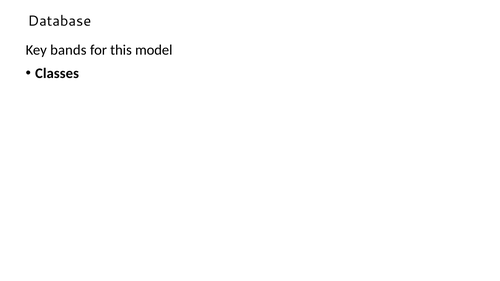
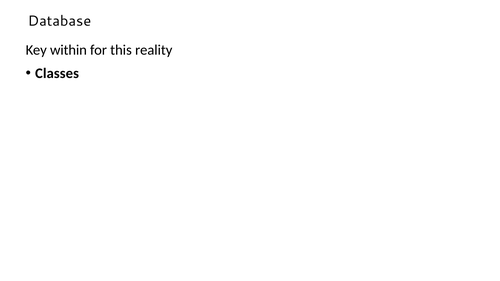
bands: bands -> within (68, 50)
model: model -> reality (154, 50)
